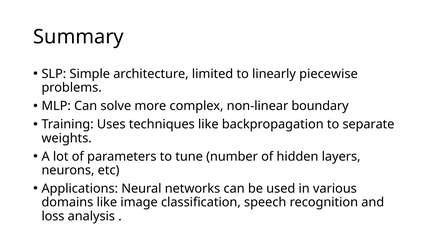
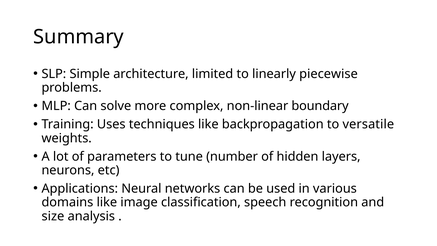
separate: separate -> versatile (368, 124)
loss: loss -> size (53, 216)
